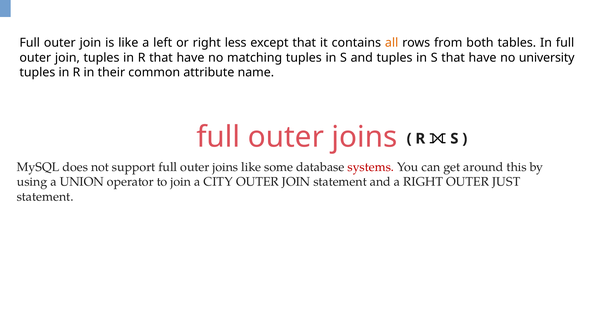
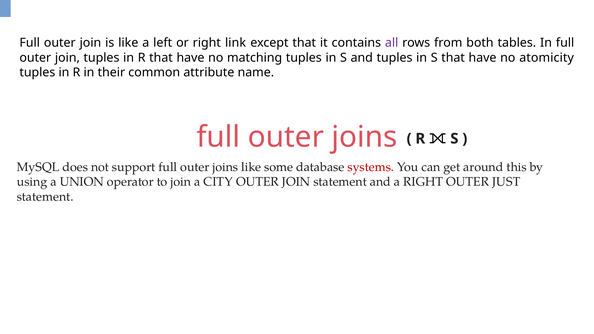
less: less -> link (236, 43)
all colour: orange -> purple (392, 43)
university: university -> atomicity (547, 58)
